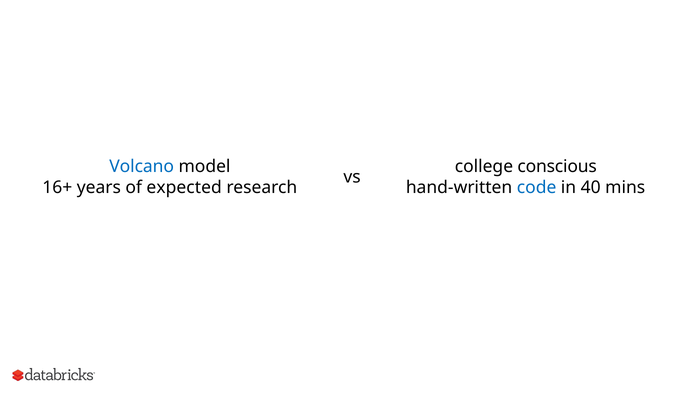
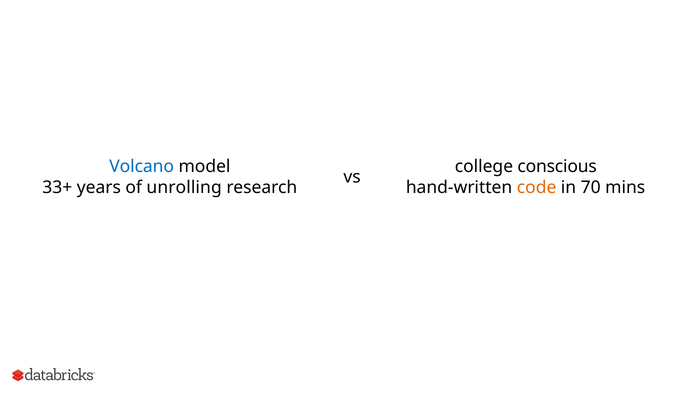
16+: 16+ -> 33+ (57, 188)
expected: expected -> unrolling (184, 188)
code colour: blue -> orange (537, 188)
40: 40 -> 70 (591, 188)
